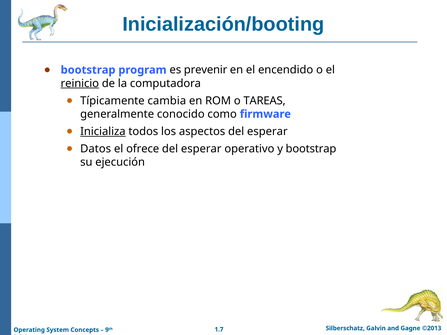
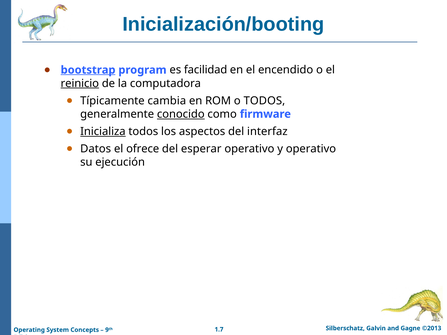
bootstrap underline: none -> present (88, 70)
prevenir: prevenir -> facilidad (206, 70)
o TAREAS: TAREAS -> TODOS (264, 101)
conocido underline: none -> present (181, 114)
aspectos del esperar: esperar -> interfaz (267, 131)
y bootstrap: bootstrap -> operativo (311, 149)
